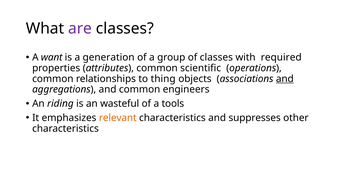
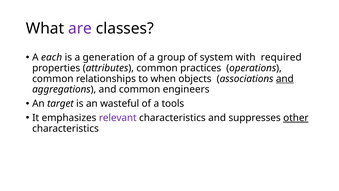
want: want -> each (52, 57)
of classes: classes -> system (216, 57)
scientific: scientific -> practices (201, 68)
thing: thing -> when (163, 79)
riding: riding -> target (60, 103)
relevant colour: orange -> purple (118, 118)
other underline: none -> present (296, 118)
